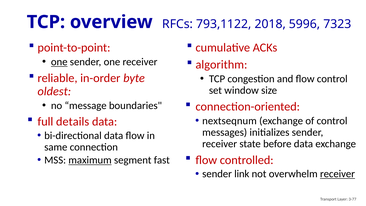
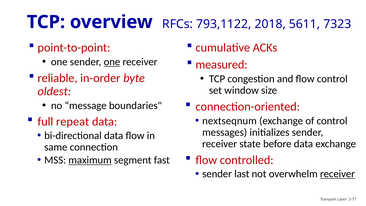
5996: 5996 -> 5611 (305, 24)
one underline: present -> none (59, 62)
one underline: none -> present (112, 62)
algorithm: algorithm -> measured (222, 65)
details: details -> repeat (73, 122)
link: link -> last (242, 174)
